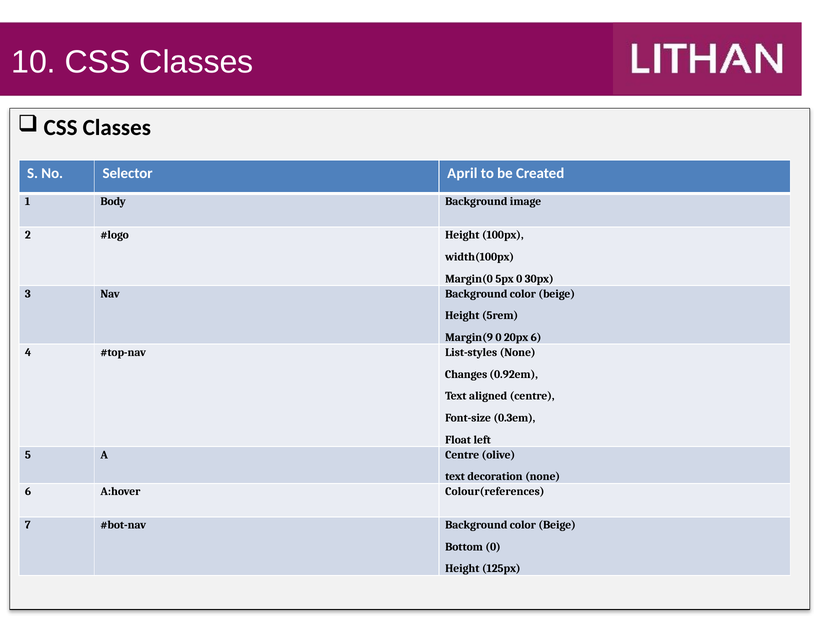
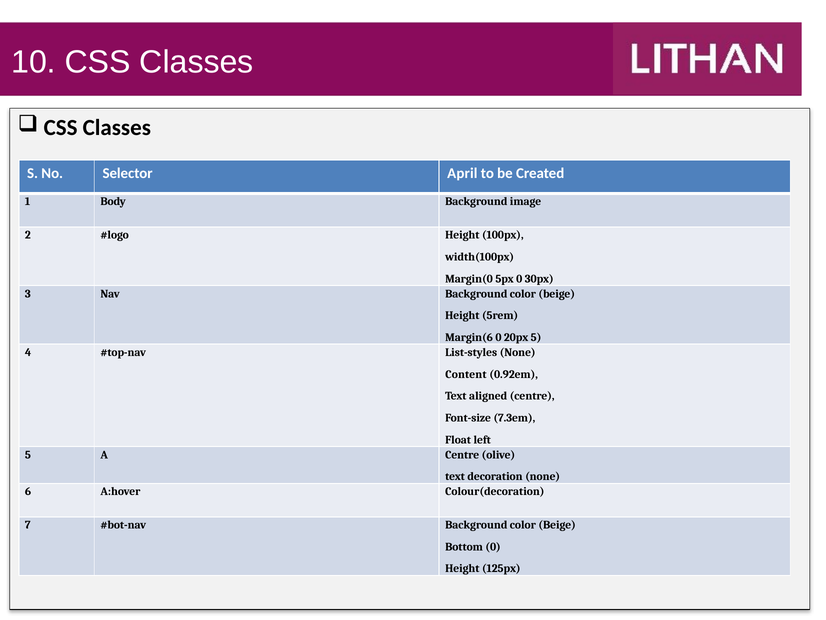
Margin(9: Margin(9 -> Margin(6 (469, 337)
20px 6: 6 -> 5 (536, 337)
Changes: Changes -> Content (466, 374)
0.3em: 0.3em -> 7.3em (514, 418)
Colour(references: Colour(references -> Colour(decoration (495, 491)
